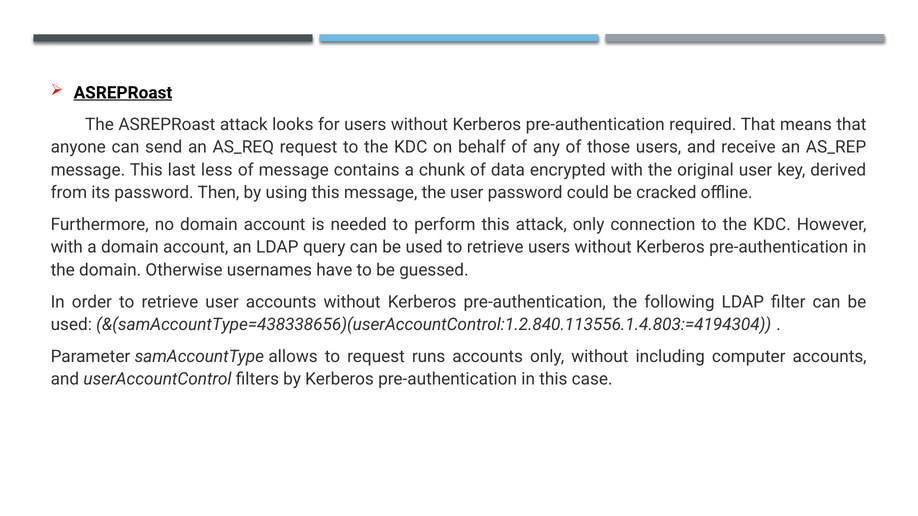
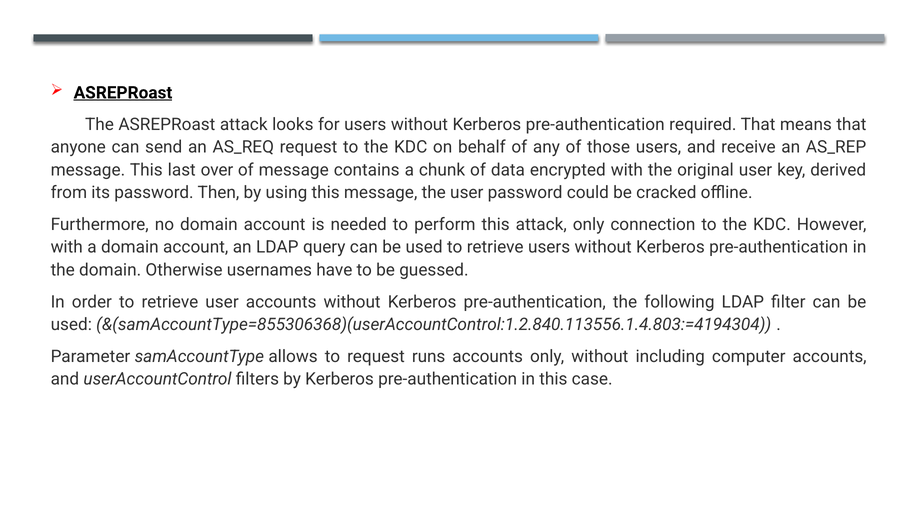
less: less -> over (217, 170)
&(samAccountType=438338656)(userAccountControl:1.2.840.113556.1.4.803:=4194304: &(samAccountType=438338656)(userAccountControl:1.2.840.113556.1.4.803:=4194304 -> &(samAccountType=855306368)(userAccountControl:1.2.840.113556.1.4.803:=4194304 (434, 325)
